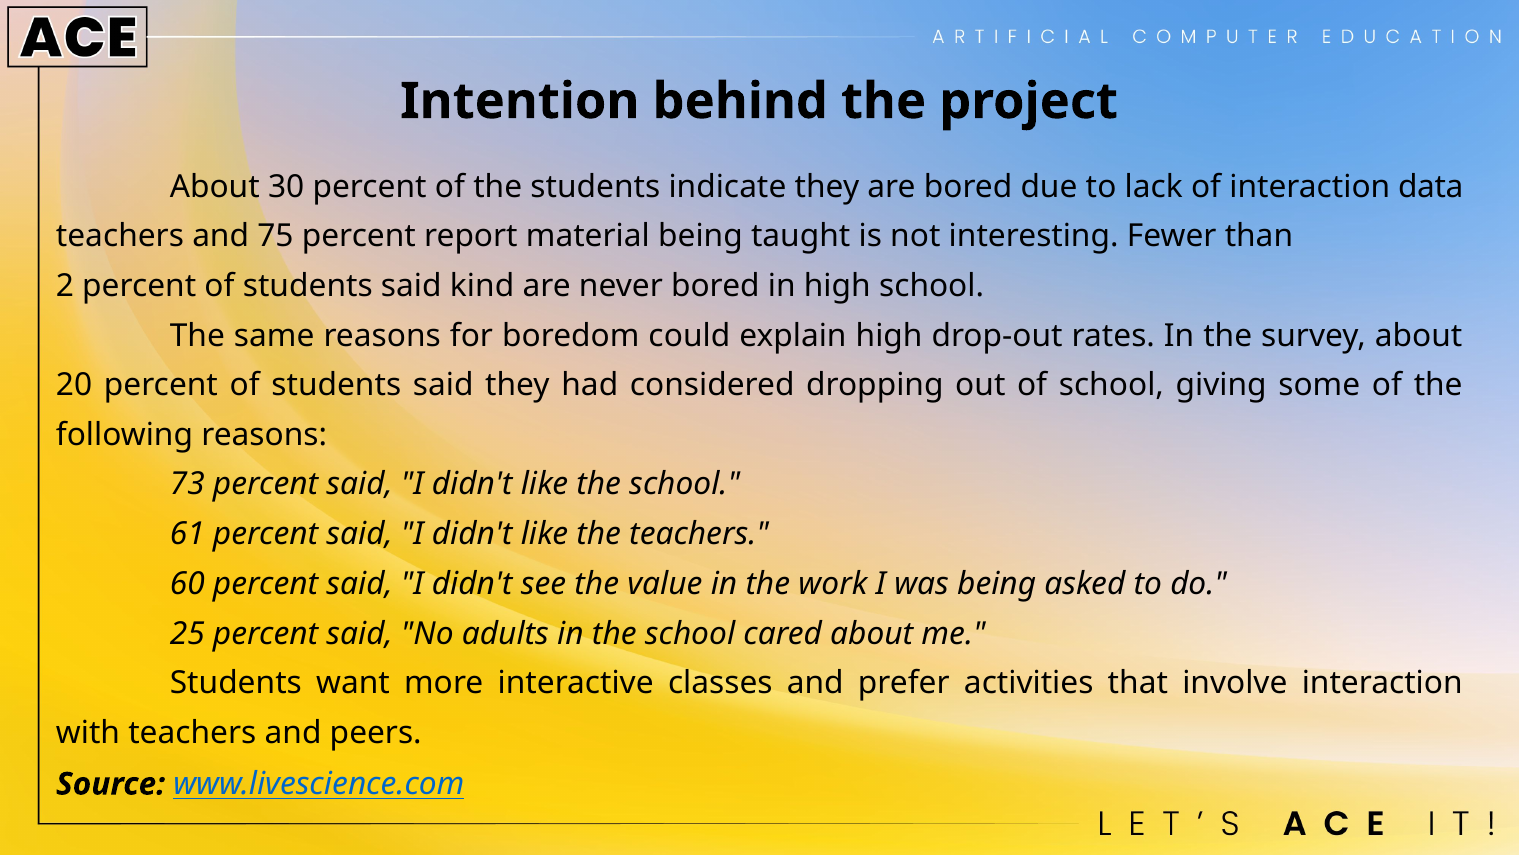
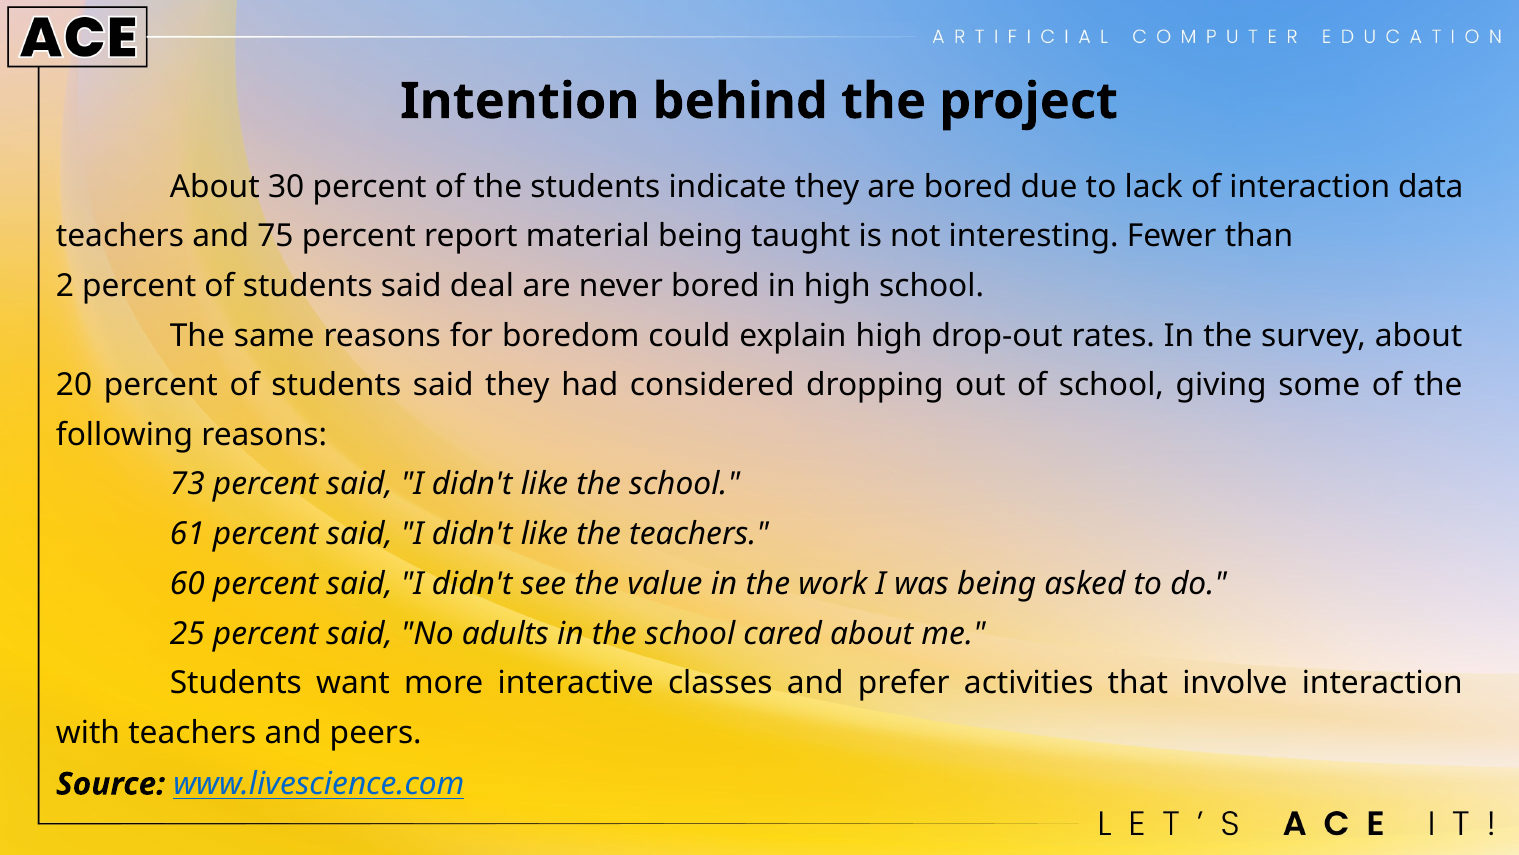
kind: kind -> deal (482, 286)
